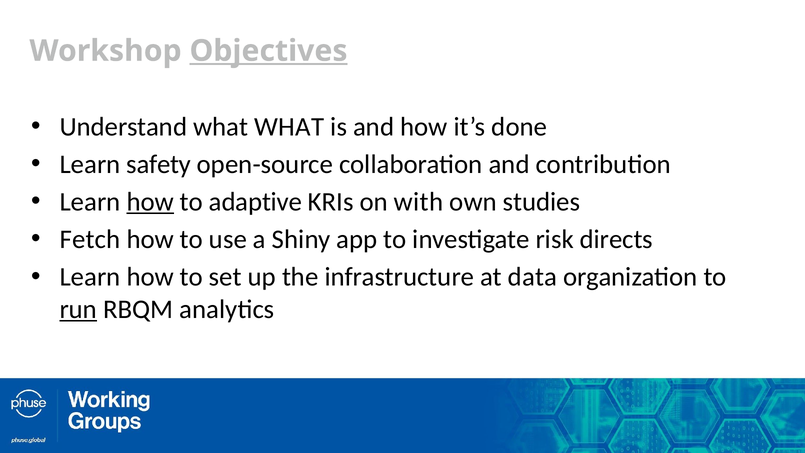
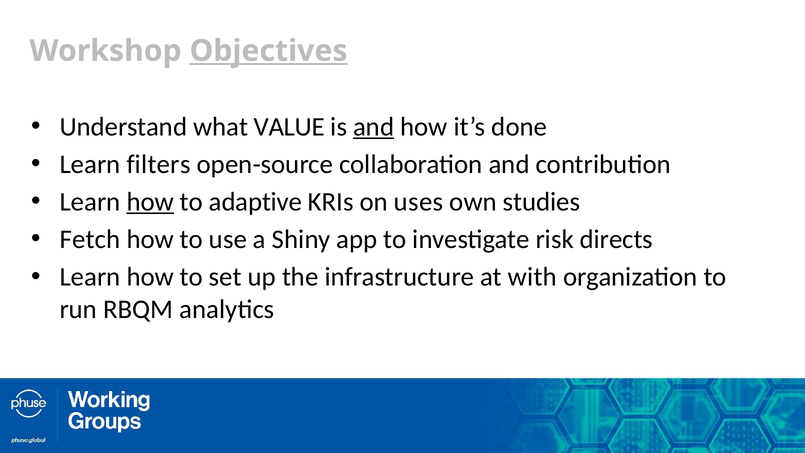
what WHAT: WHAT -> VALUE (289, 127)
and underline: none -> present (374, 127)
safety: safety -> filters (159, 164)
with: with -> uses (419, 202)
data: data -> with (532, 277)
run underline: present -> none (78, 309)
